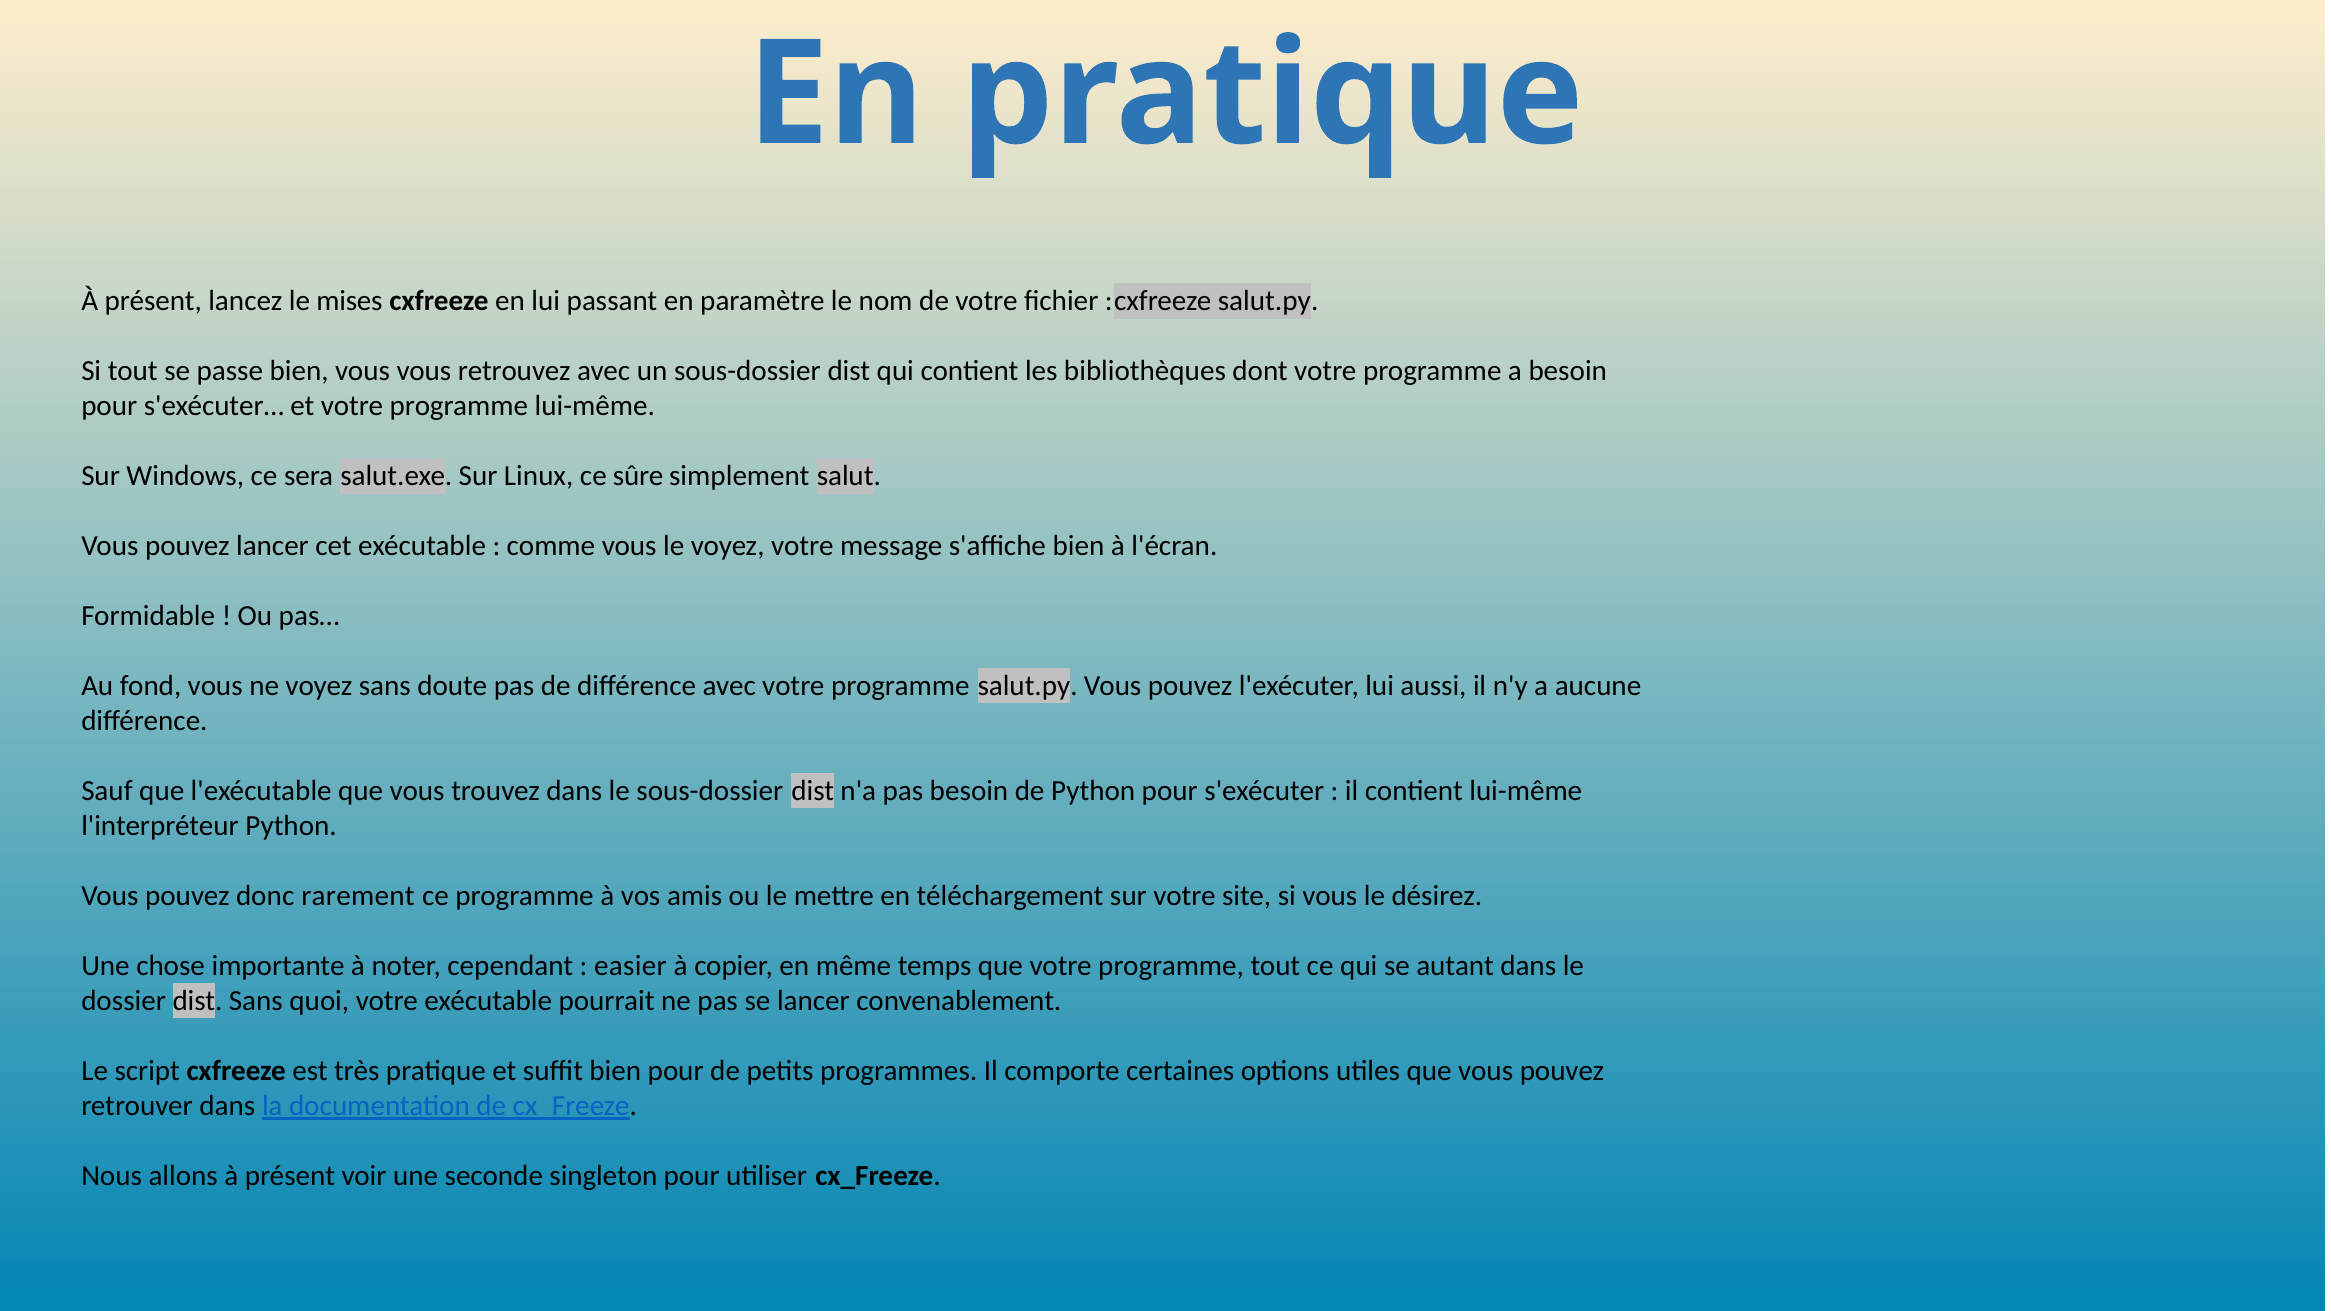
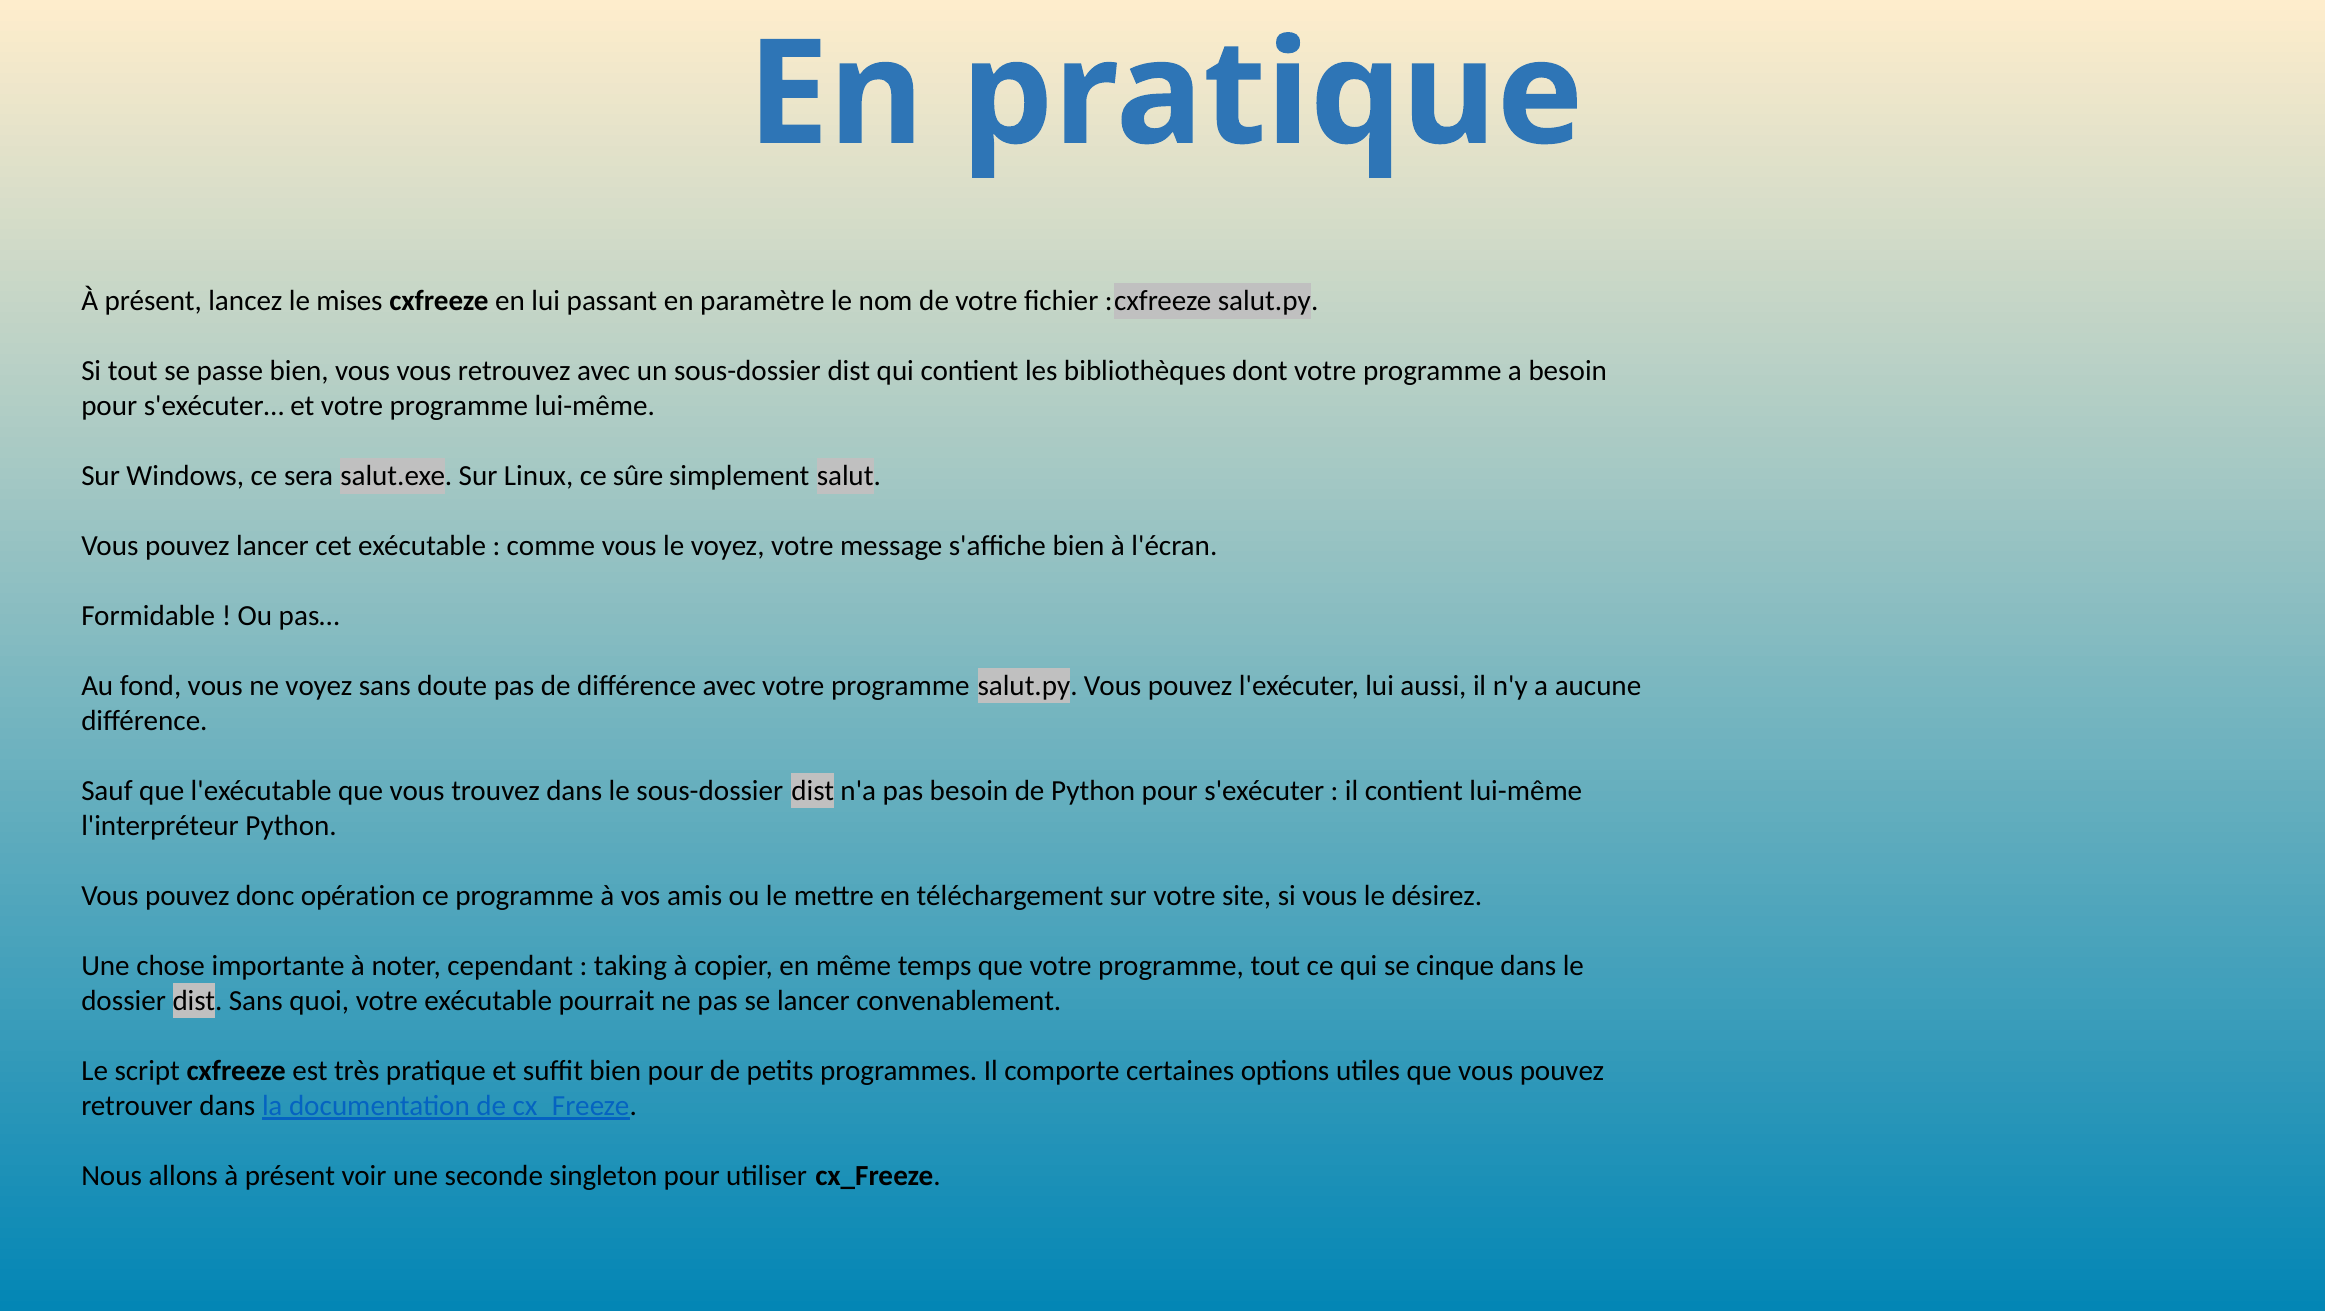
rarement: rarement -> opération (358, 896)
easier: easier -> taking (630, 966)
autant: autant -> cinque (1455, 966)
